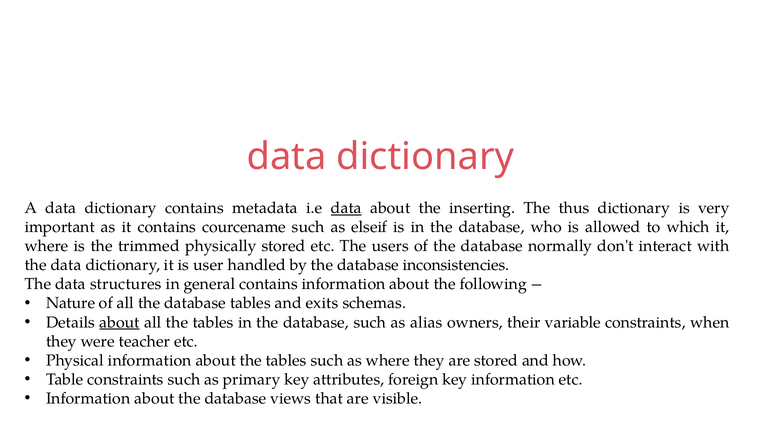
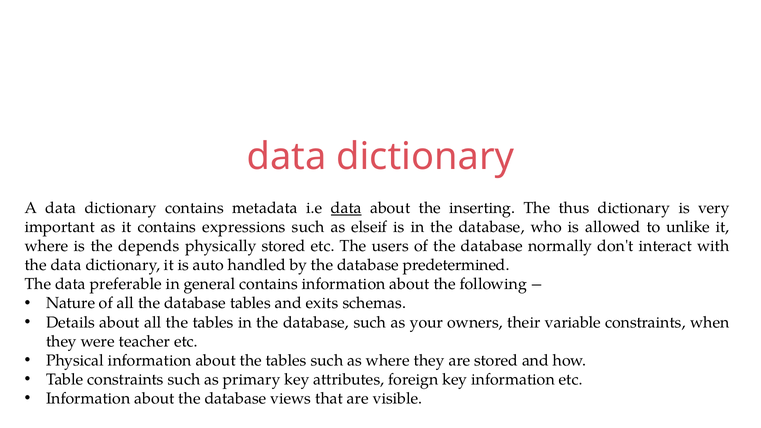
courcename: courcename -> expressions (244, 227)
which: which -> unlike (688, 227)
trimmed: trimmed -> depends (149, 246)
user: user -> auto (208, 265)
inconsistencies: inconsistencies -> predetermined (456, 265)
structures: structures -> preferable (126, 284)
about underline: present -> none (120, 322)
alias: alias -> your (426, 322)
